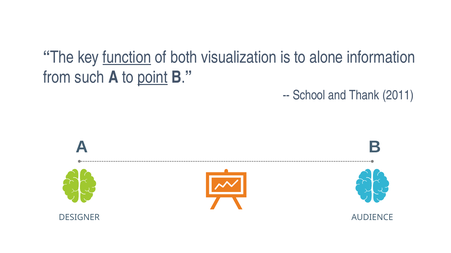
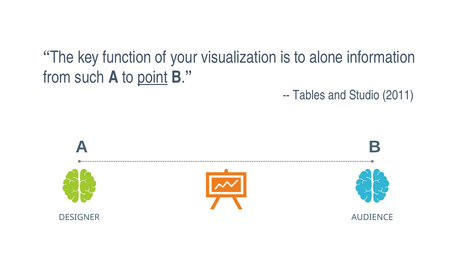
function underline: present -> none (127, 57)
both: both -> your (184, 57)
School: School -> Tables (309, 95)
Thank: Thank -> Studio (364, 95)
